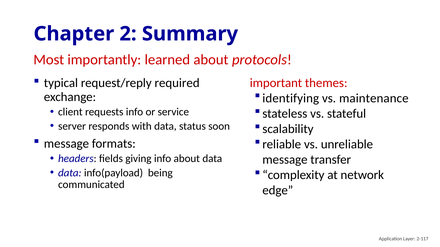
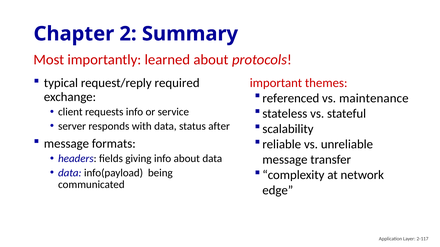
identifying: identifying -> referenced (291, 98)
soon: soon -> after (219, 126)
